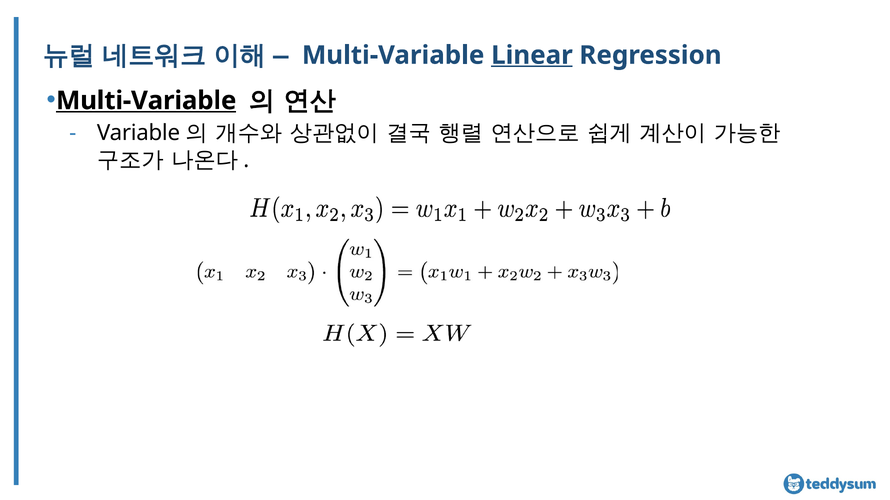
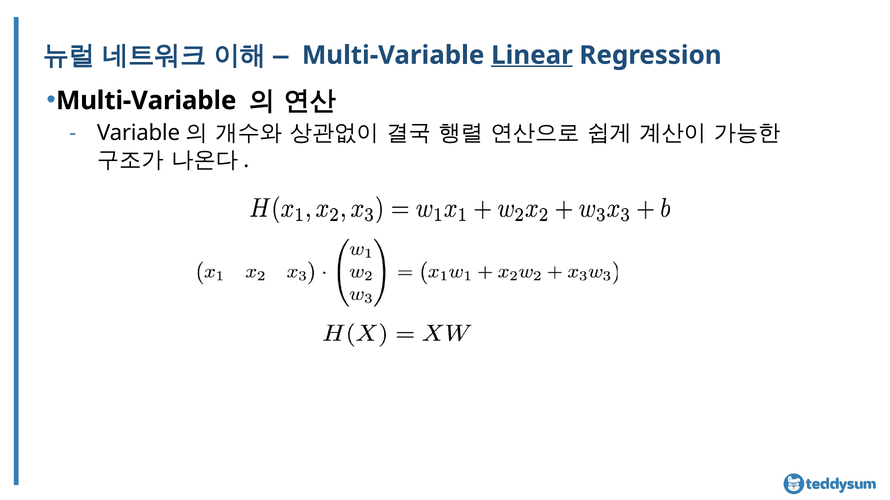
Multi-Variable underline: present -> none (146, 101)
